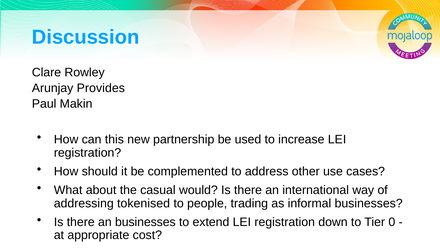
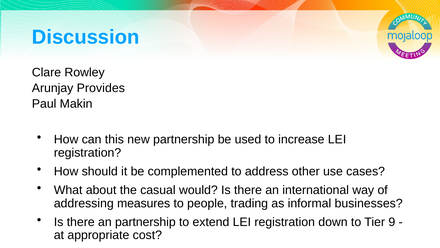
tokenised: tokenised -> measures (144, 203)
an businesses: businesses -> partnership (145, 222)
0: 0 -> 9 (392, 222)
